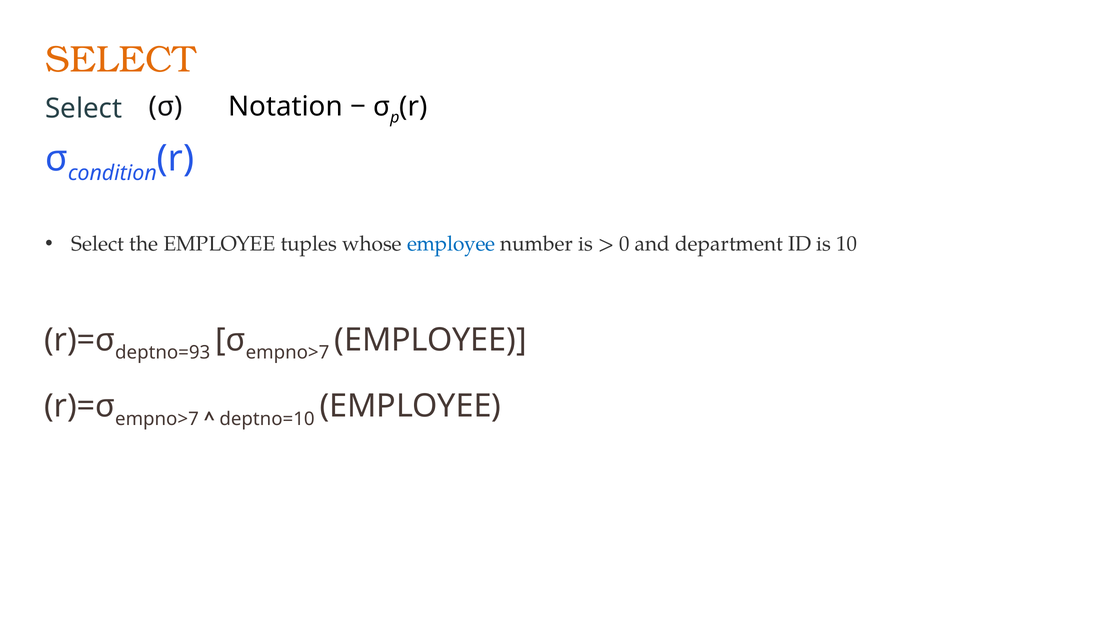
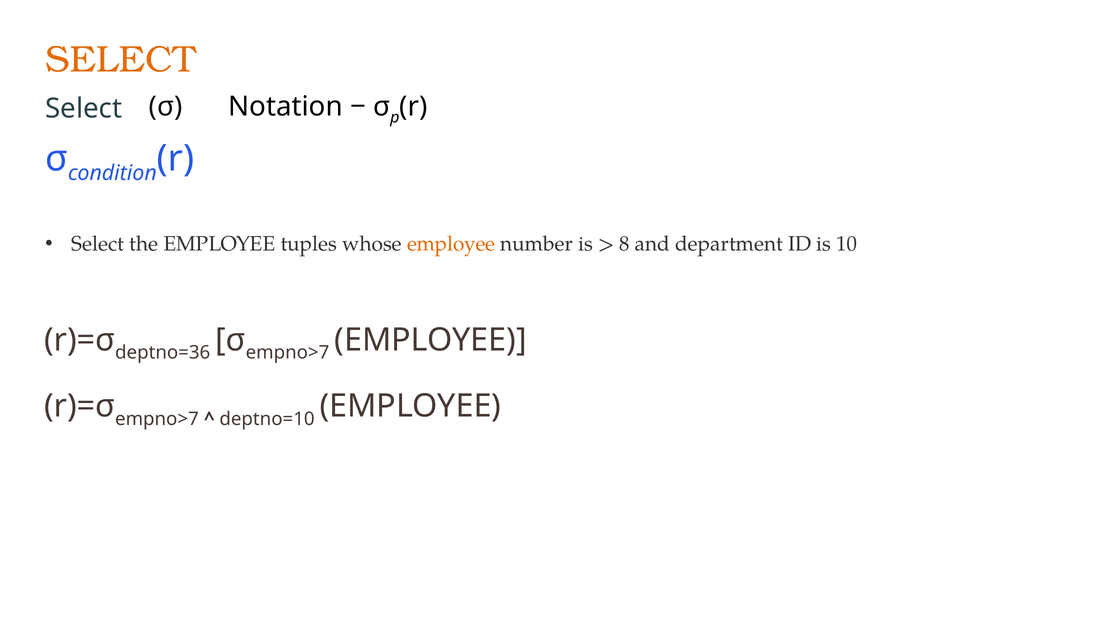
employee colour: blue -> orange (451, 244)
0: 0 -> 8 (624, 244)
deptno=93: deptno=93 -> deptno=36 (163, 353)
